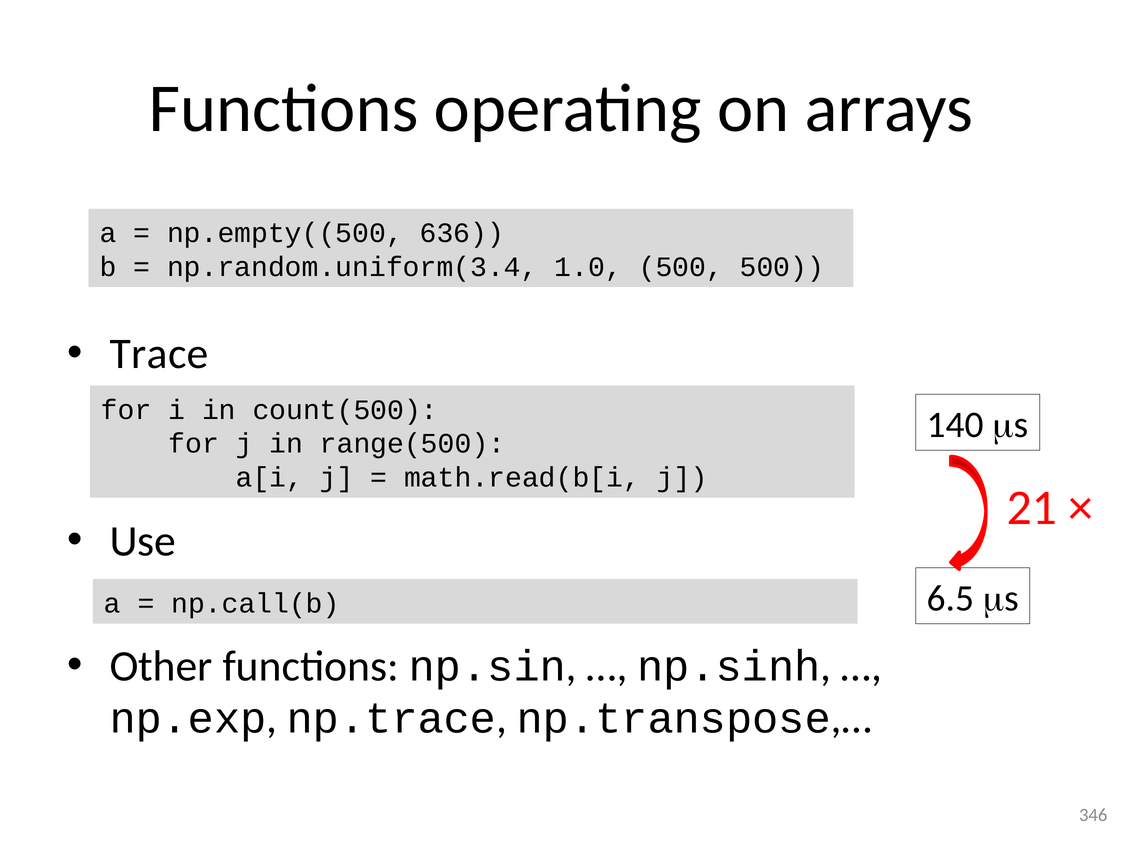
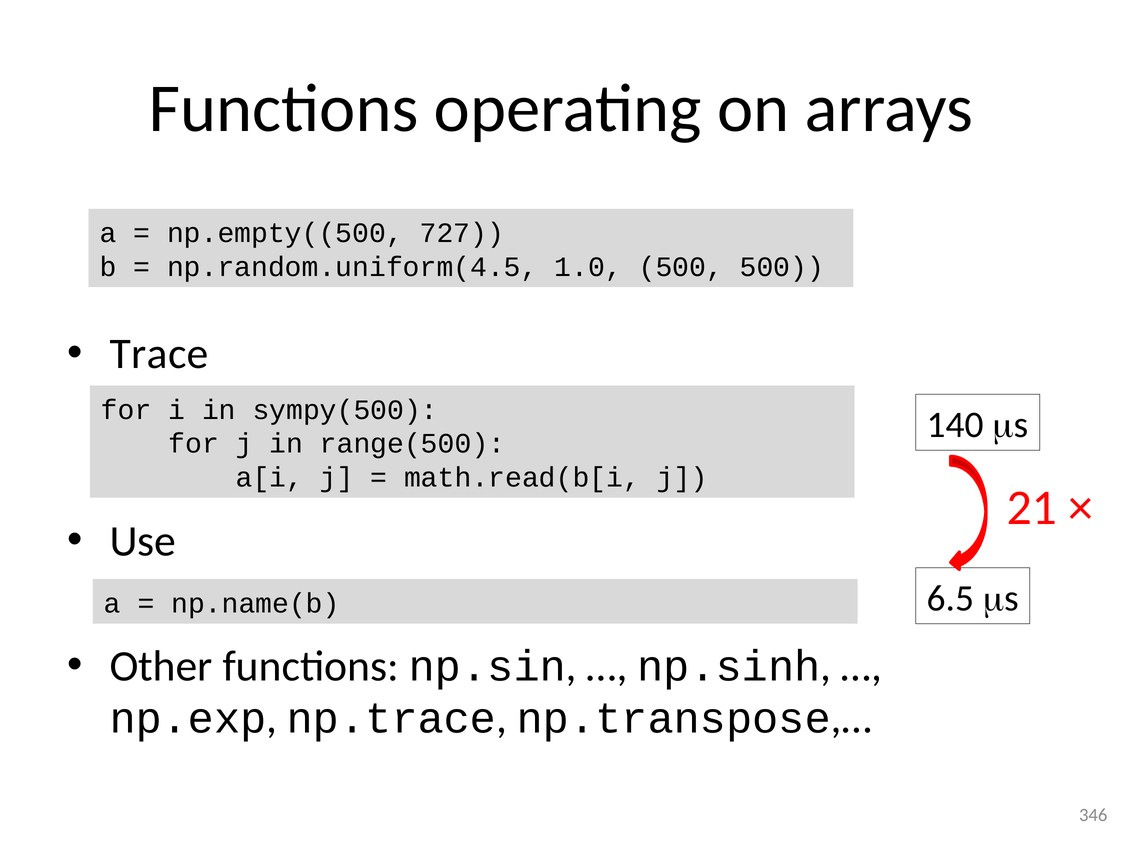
636: 636 -> 727 (462, 233)
np.random.uniform(3.4: np.random.uniform(3.4 -> np.random.uniform(4.5 (352, 267)
count(500: count(500 -> sympy(500 (345, 410)
np.call(b: np.call(b -> np.name(b (255, 603)
